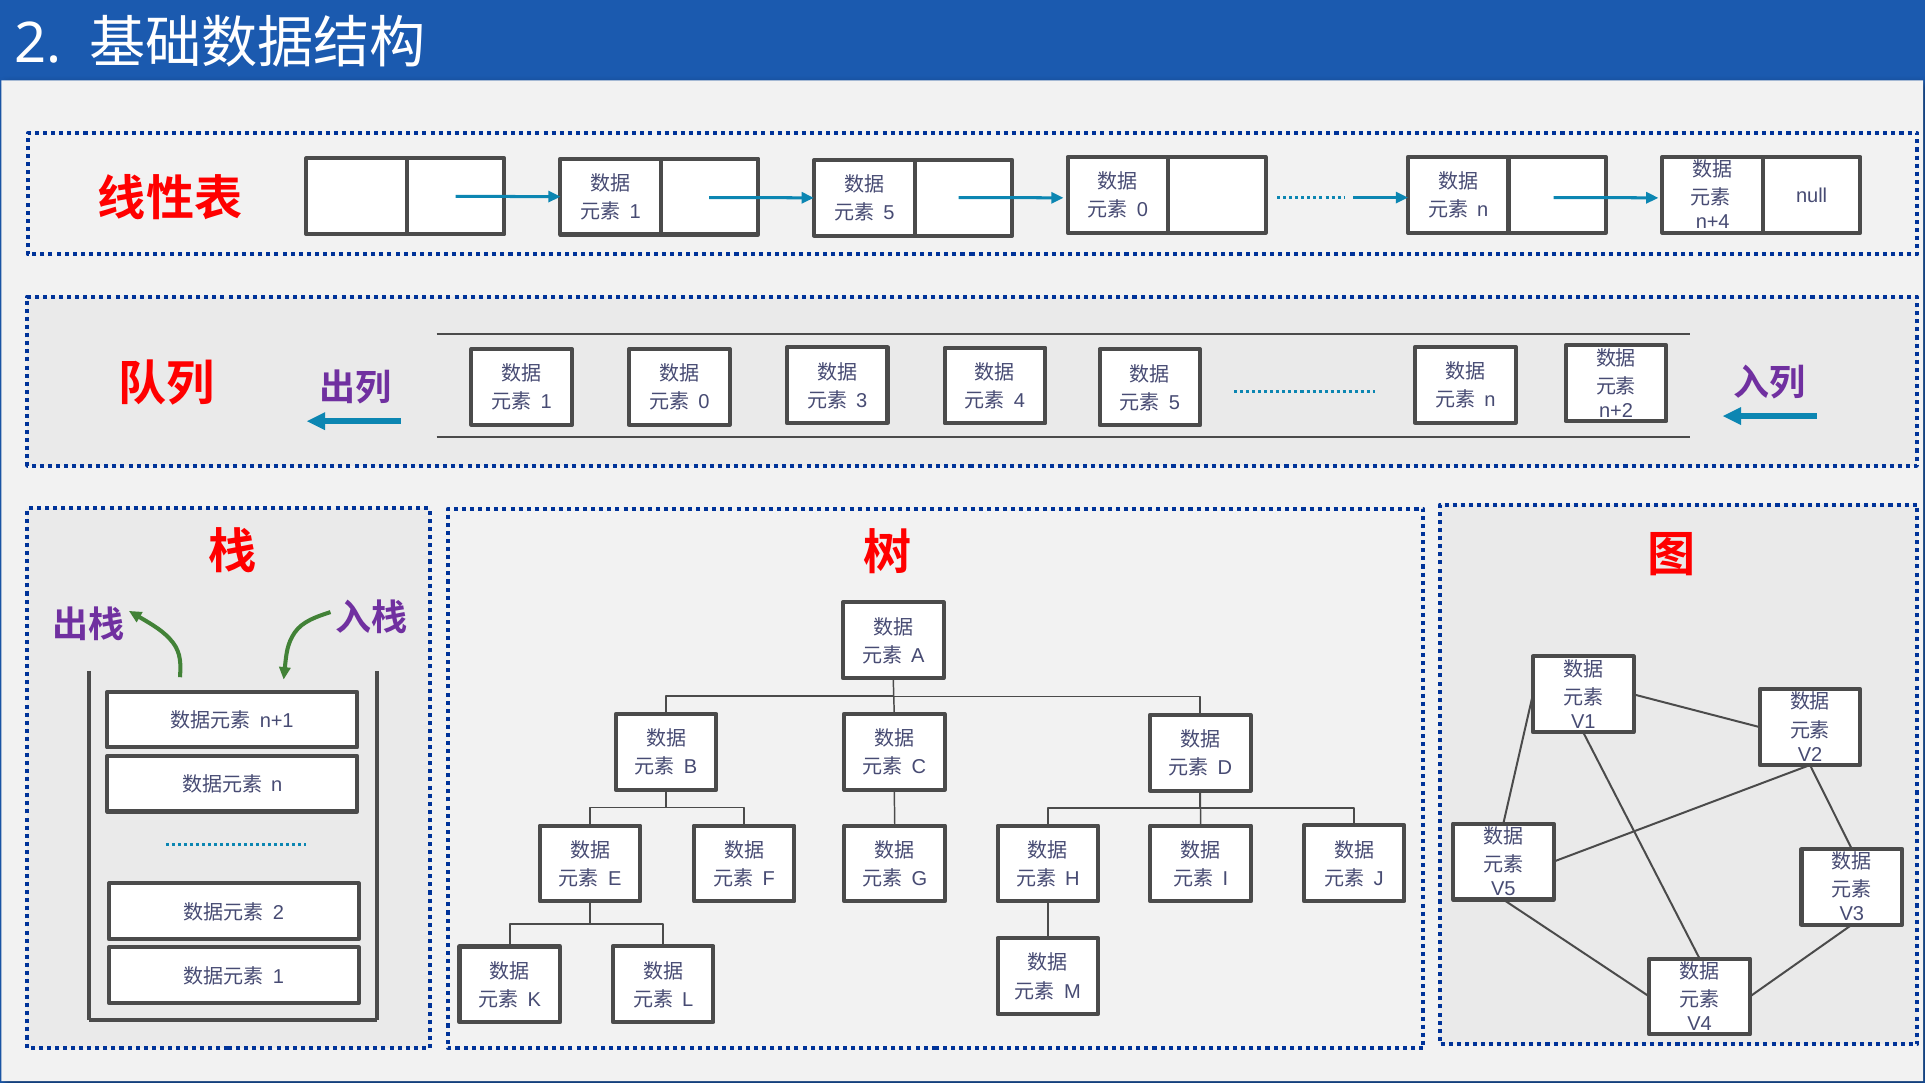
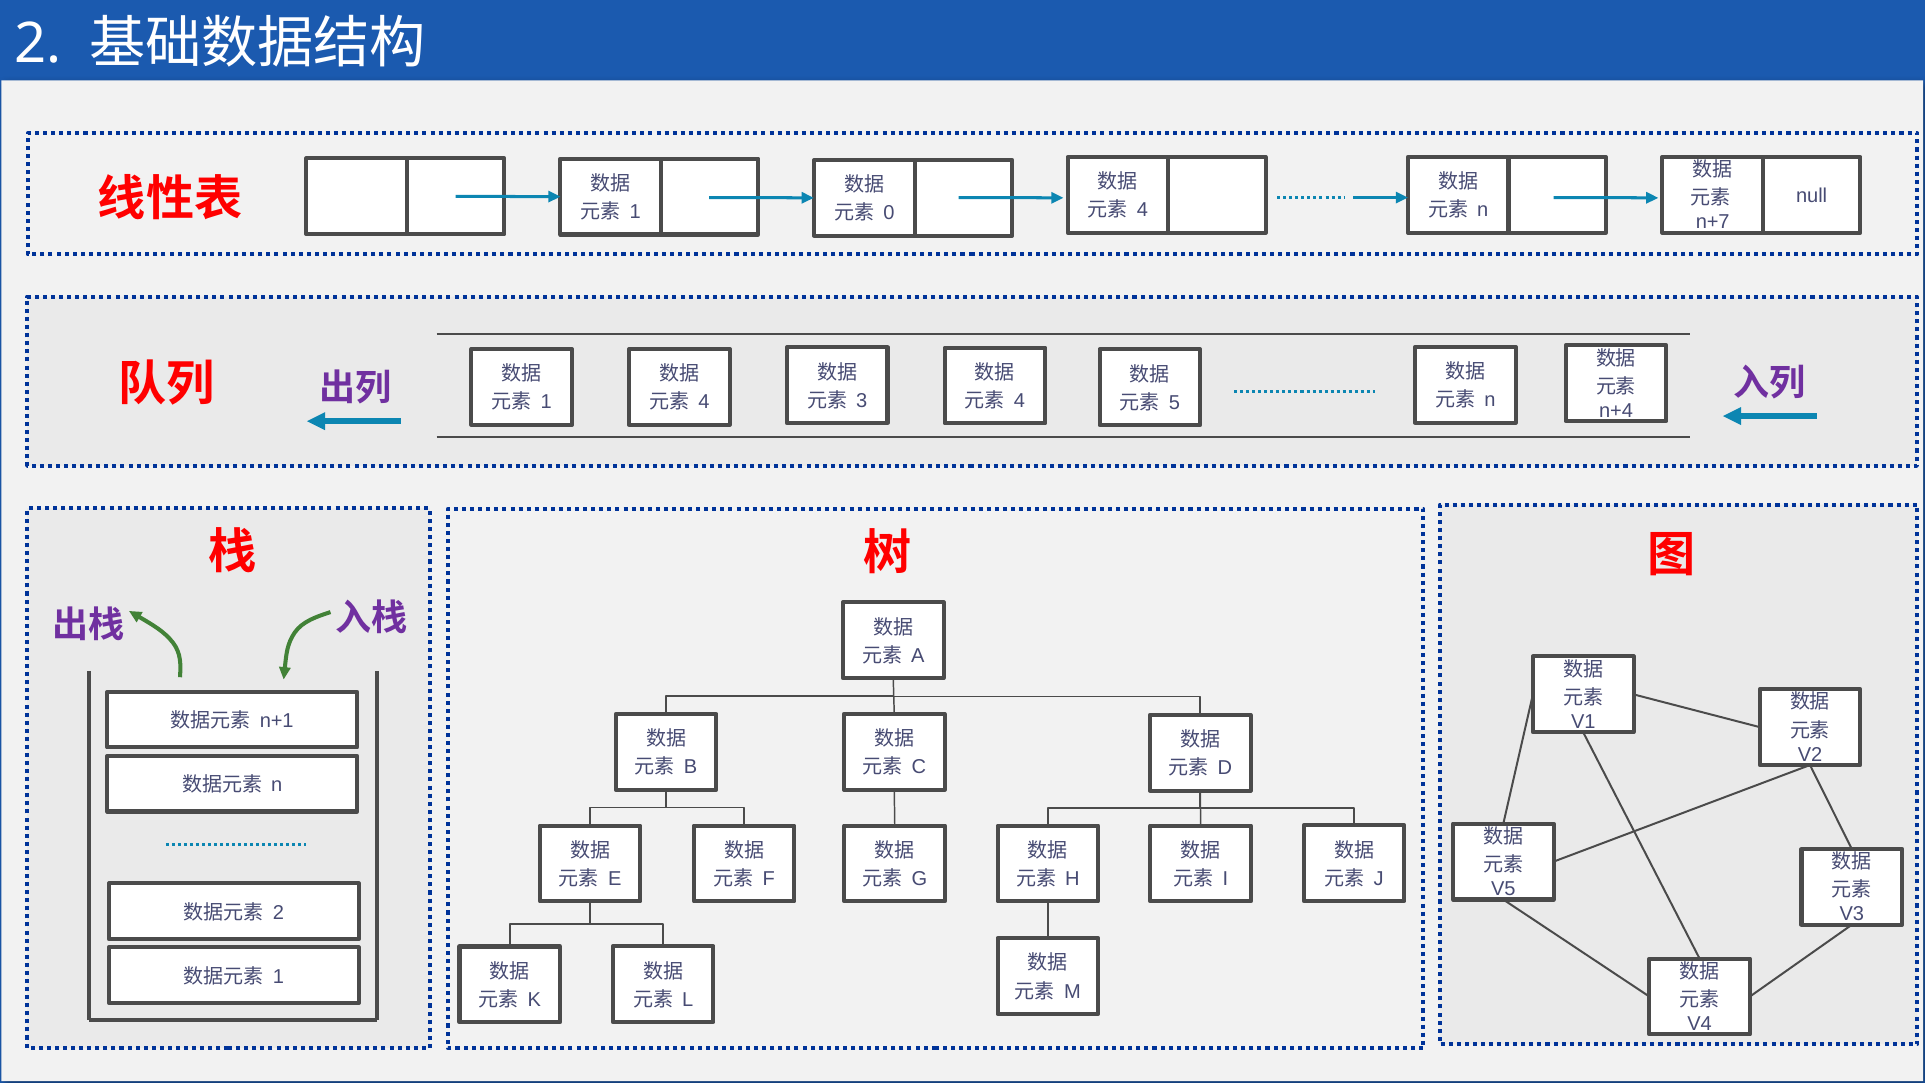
0: 0 -> 4 (1142, 210)
5: 5 -> 0 (889, 213)
n+4: n+4 -> n+7 (1713, 222)
0: 0 -> 4 (704, 402)
n+2: n+2 -> n+4 (1616, 411)
